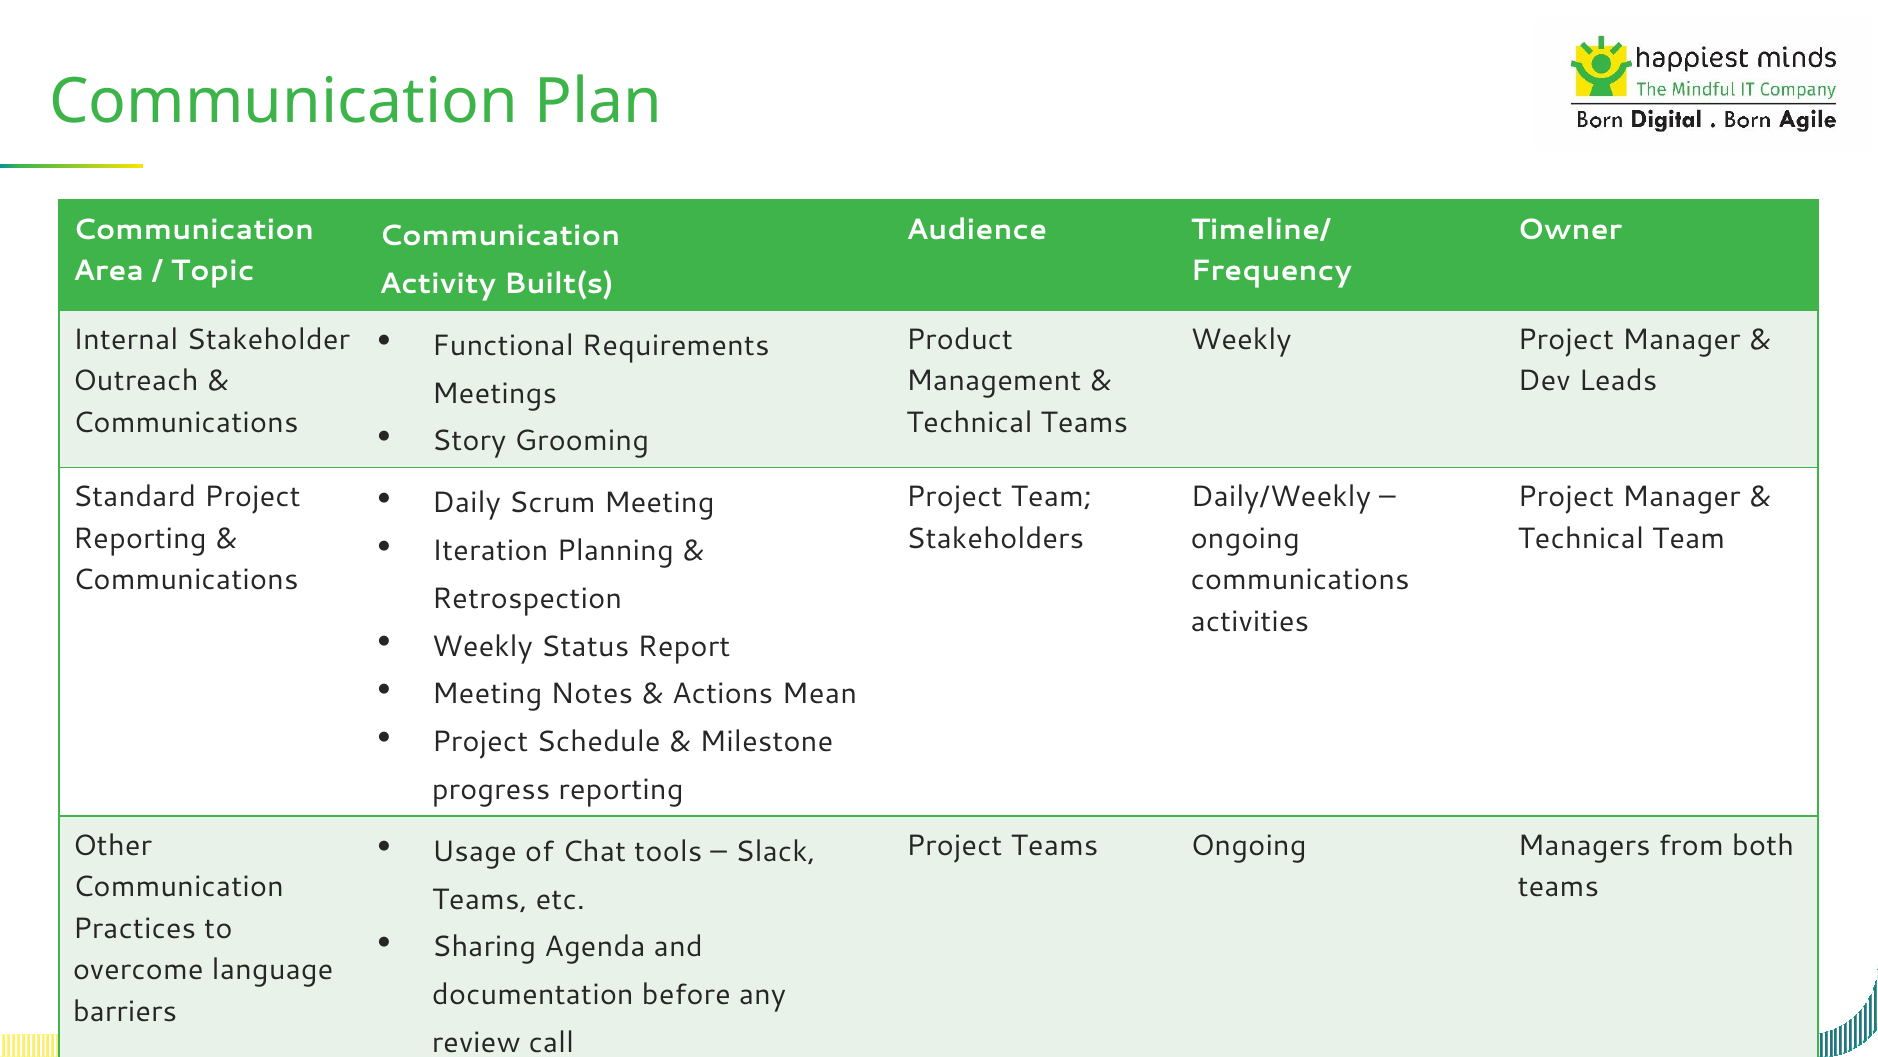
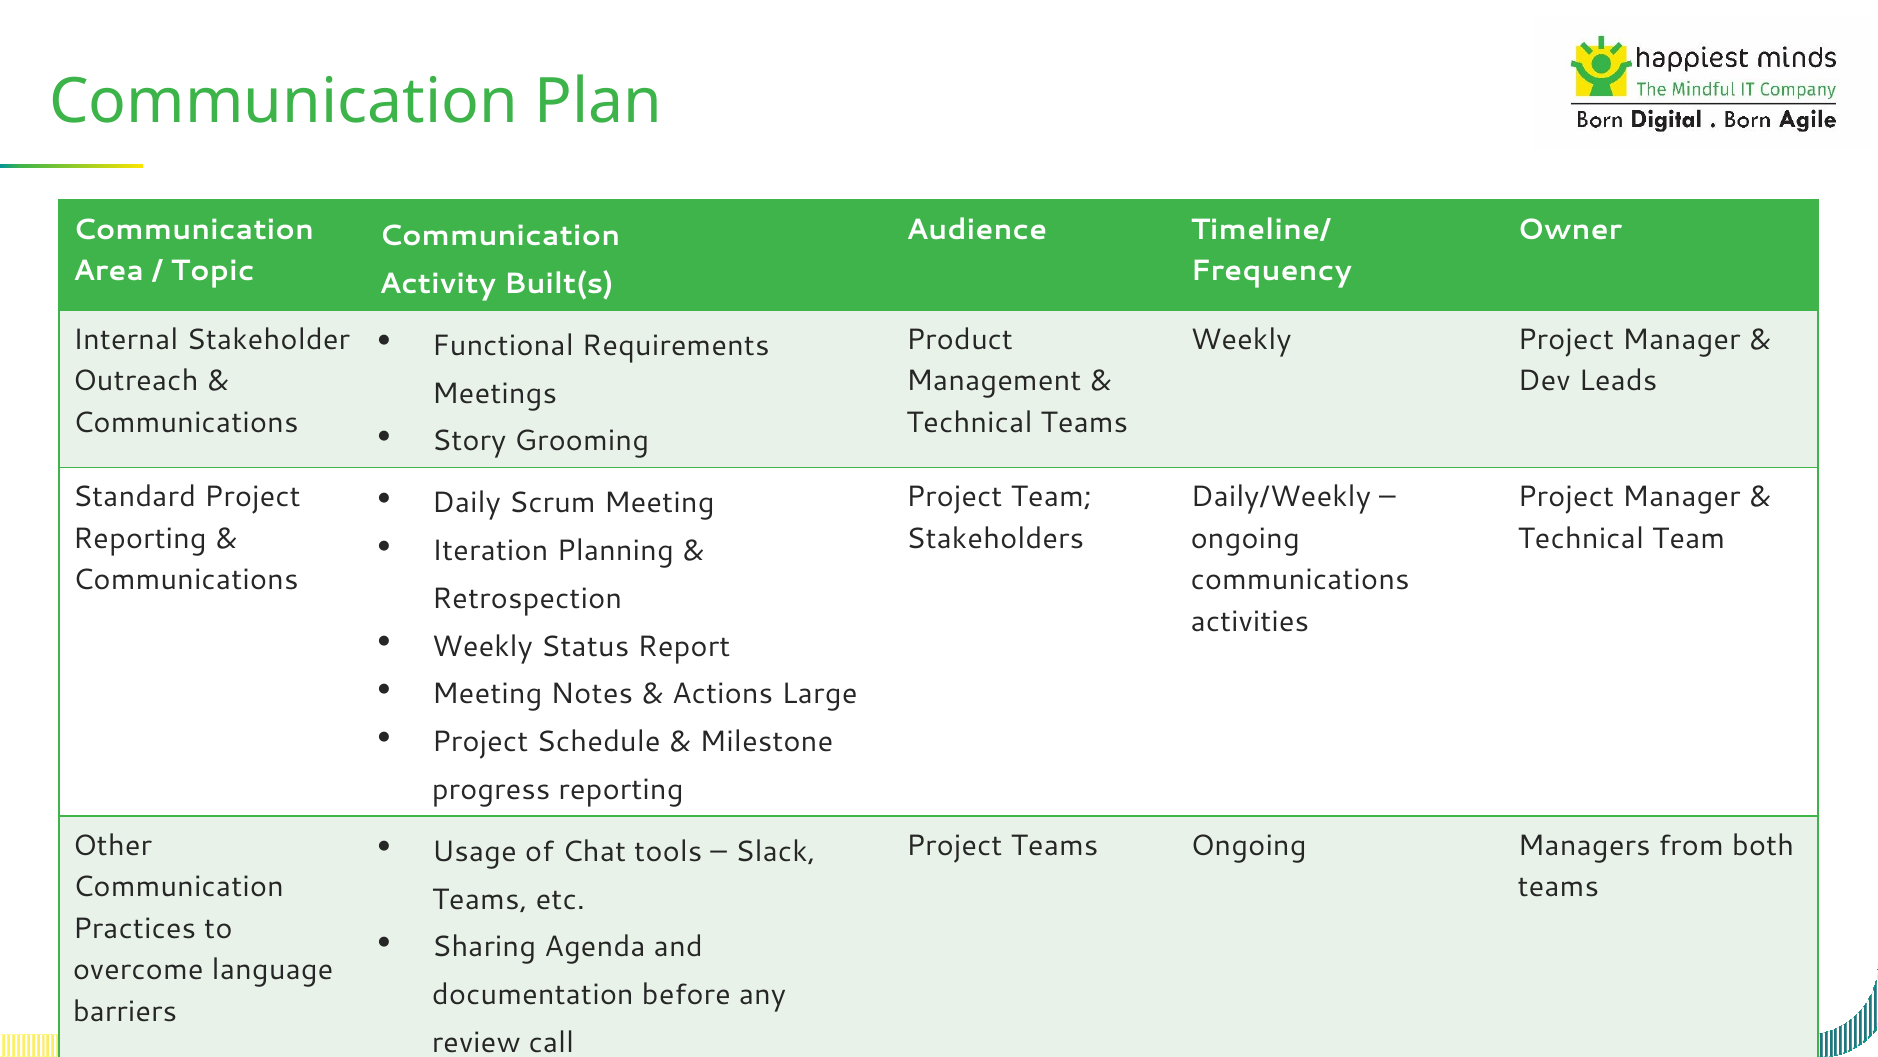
Mean: Mean -> Large (819, 694)
